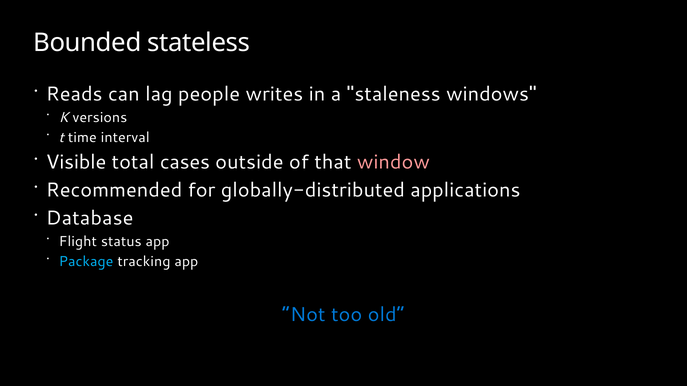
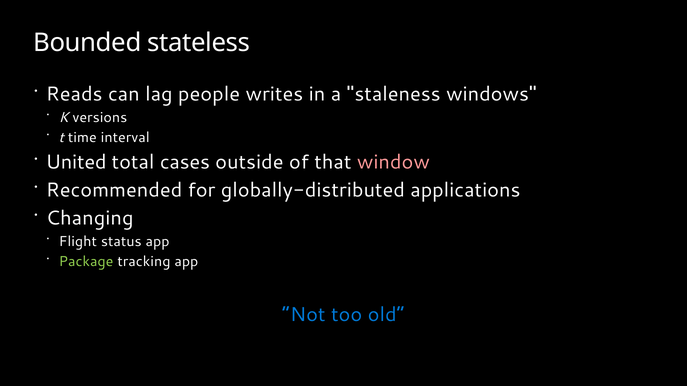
Visible: Visible -> United (76, 162)
Database: Database -> Changing (90, 219)
Package colour: light blue -> light green (86, 262)
